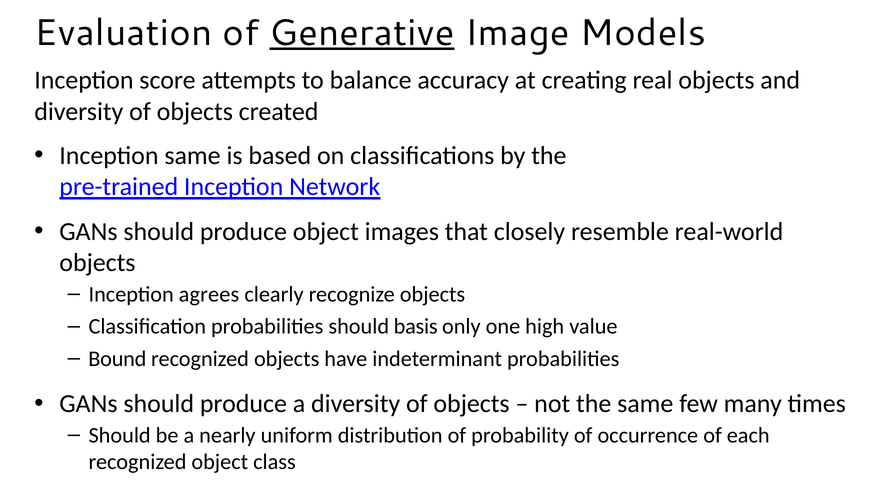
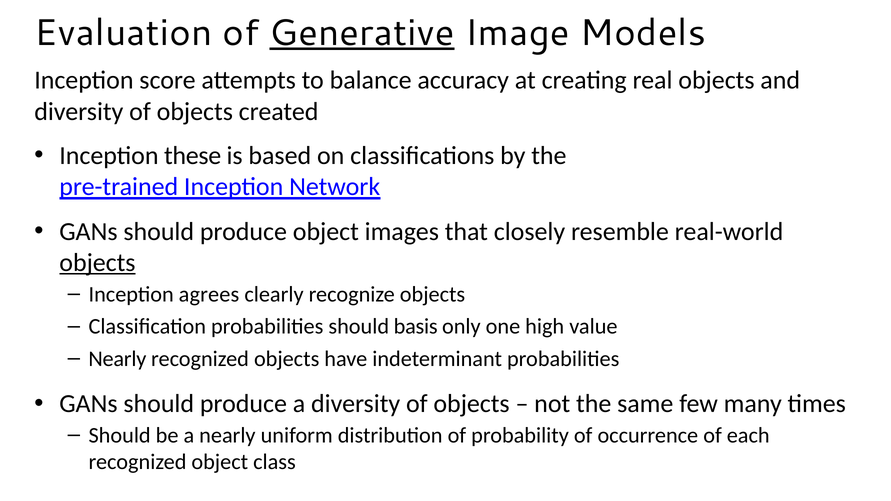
Inception same: same -> these (193, 156)
objects underline: none -> present (97, 263)
Bound: Bound -> Nearly (117, 359)
